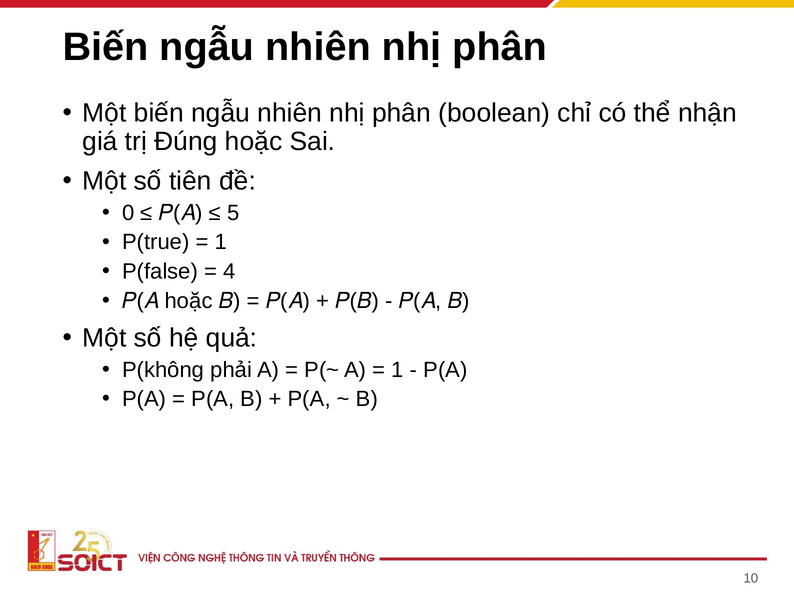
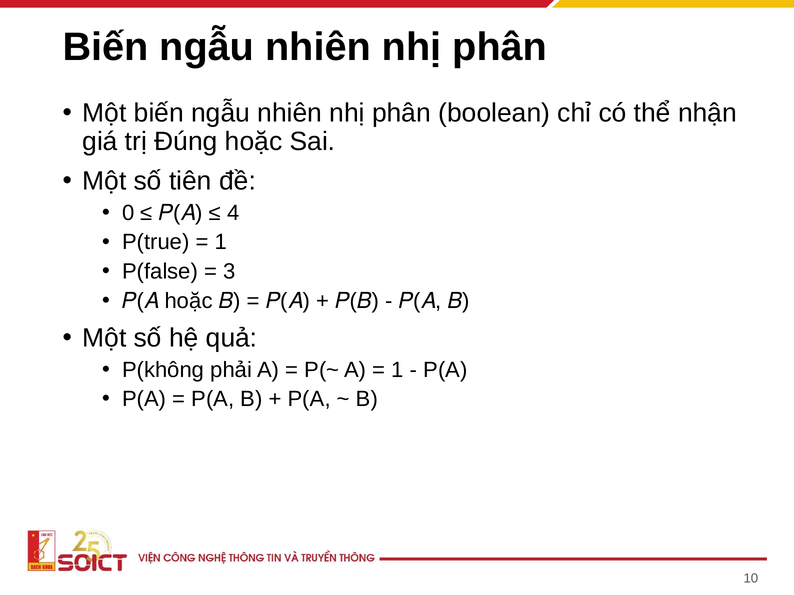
5: 5 -> 4 (233, 213)
4: 4 -> 3 (229, 272)
